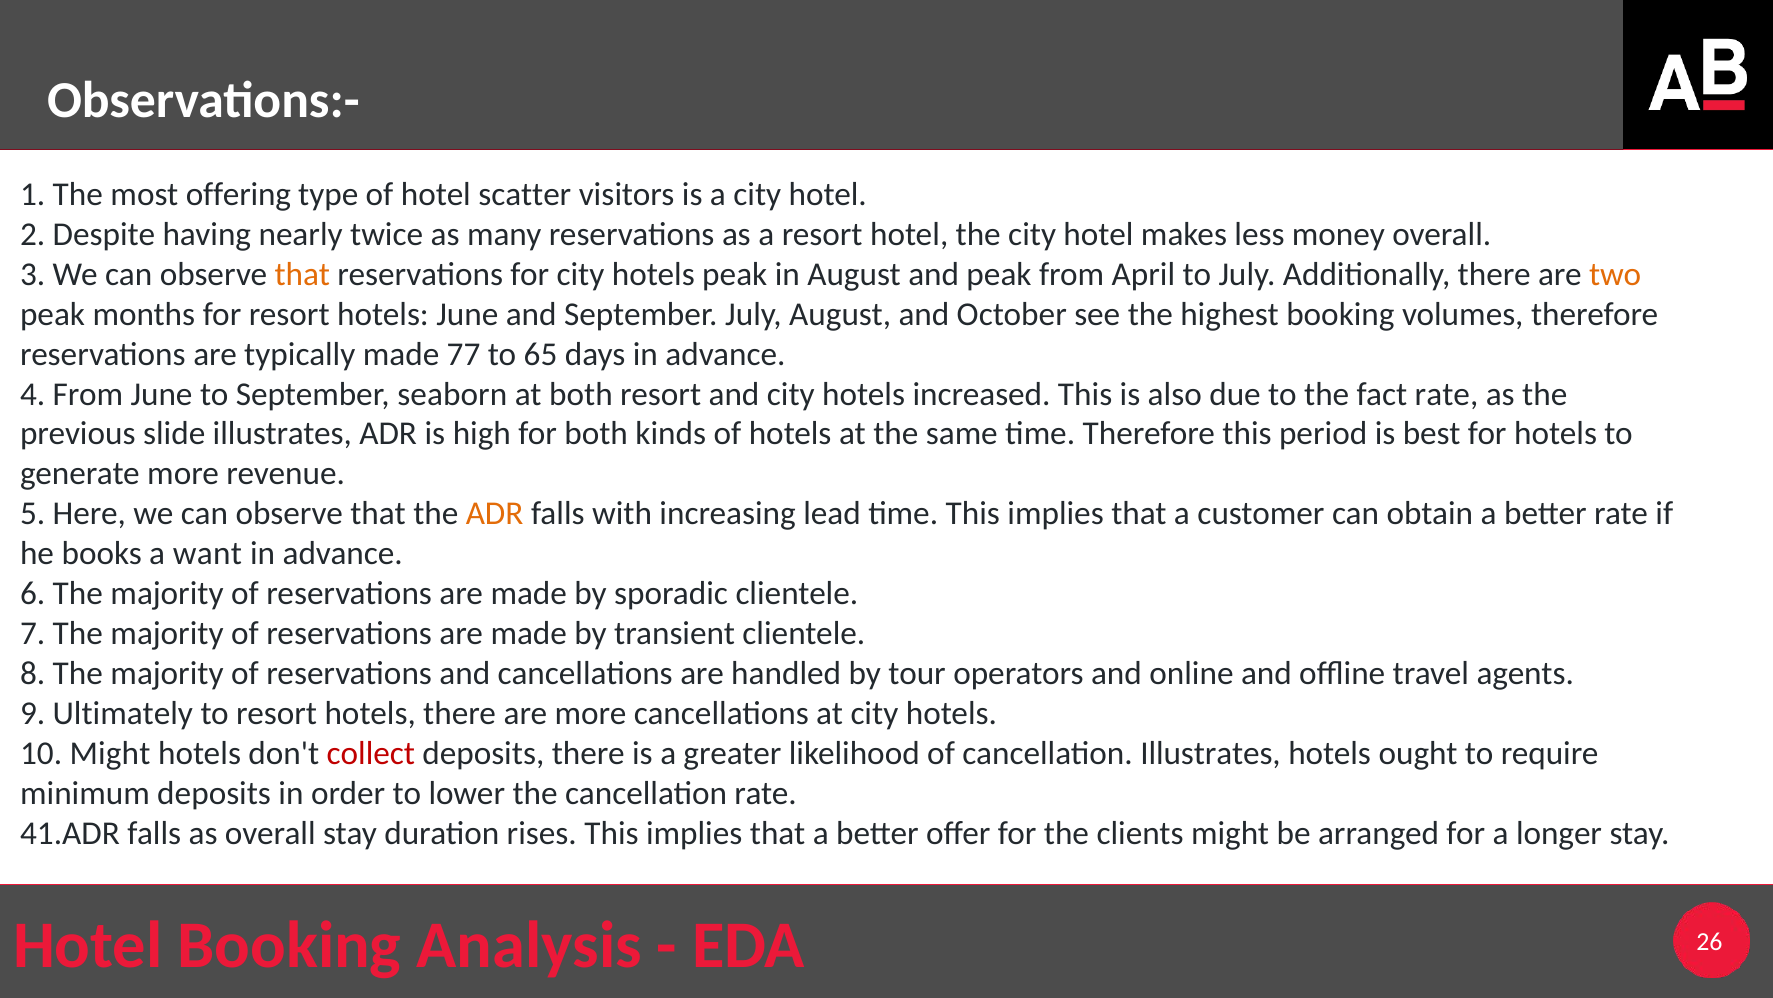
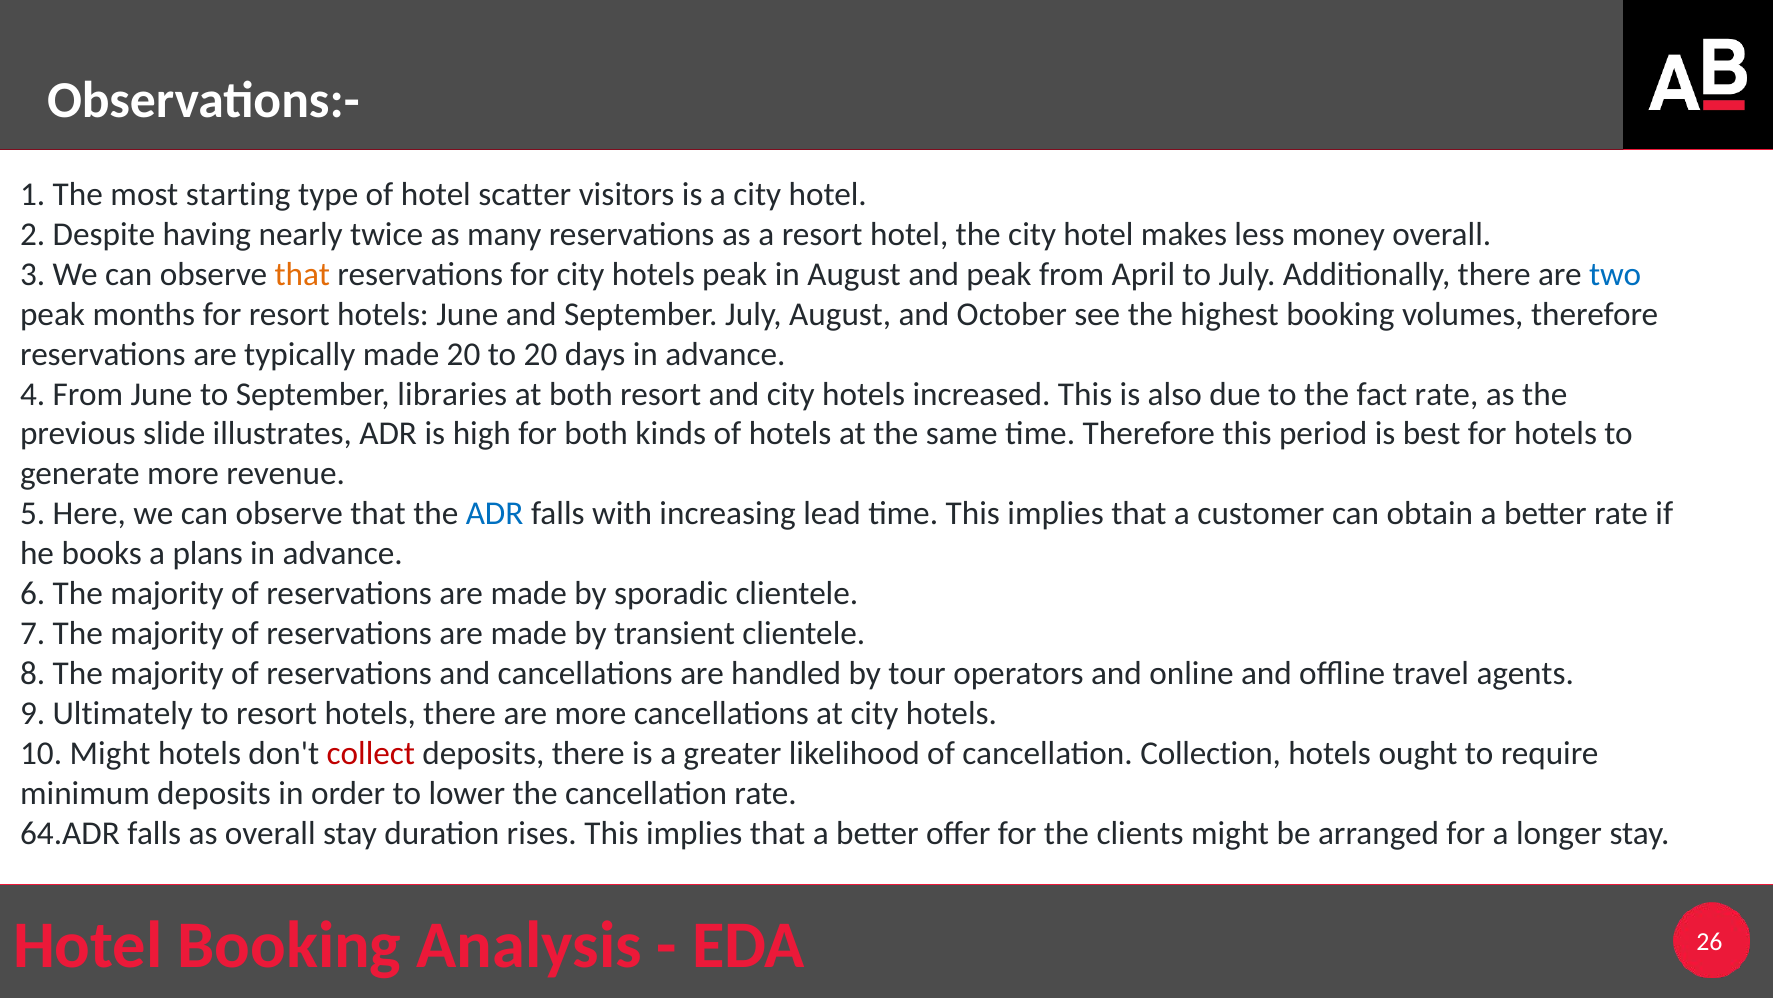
offering: offering -> starting (238, 194)
two colour: orange -> blue (1615, 274)
made 77: 77 -> 20 (464, 354)
to 65: 65 -> 20 (541, 354)
seaborn: seaborn -> libraries (452, 394)
ADR colour: orange -> blue (495, 513)
want: want -> plans (208, 553)
cancellation Illustrates: Illustrates -> Collection (1211, 753)
41.ADR: 41.ADR -> 64.ADR (70, 833)
